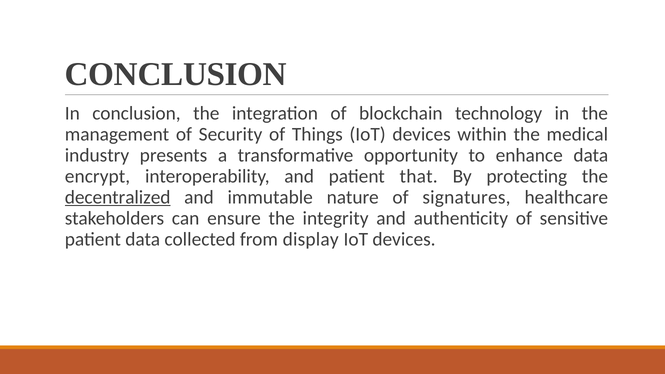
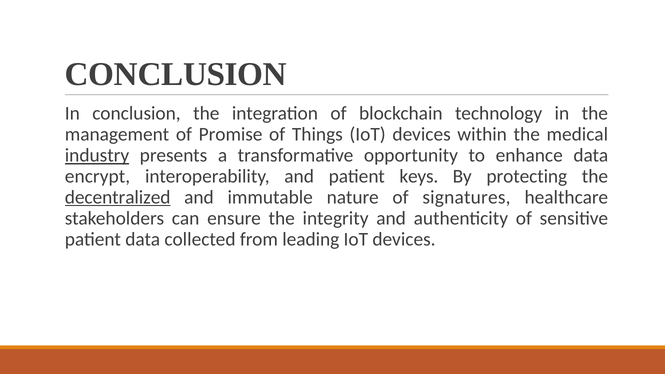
Security: Security -> Promise (231, 134)
industry underline: none -> present (97, 155)
that: that -> keys (419, 176)
display: display -> leading (311, 239)
